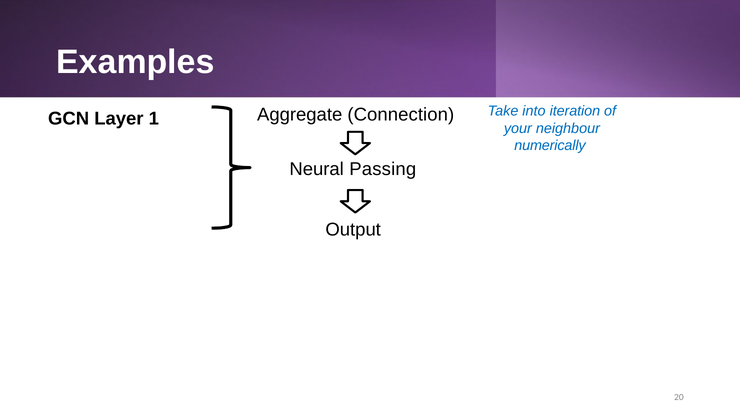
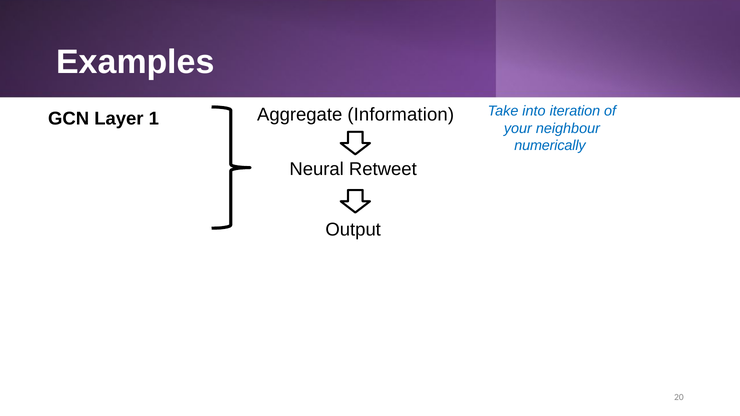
Connection: Connection -> Information (401, 115)
Passing: Passing -> Retweet (383, 169)
